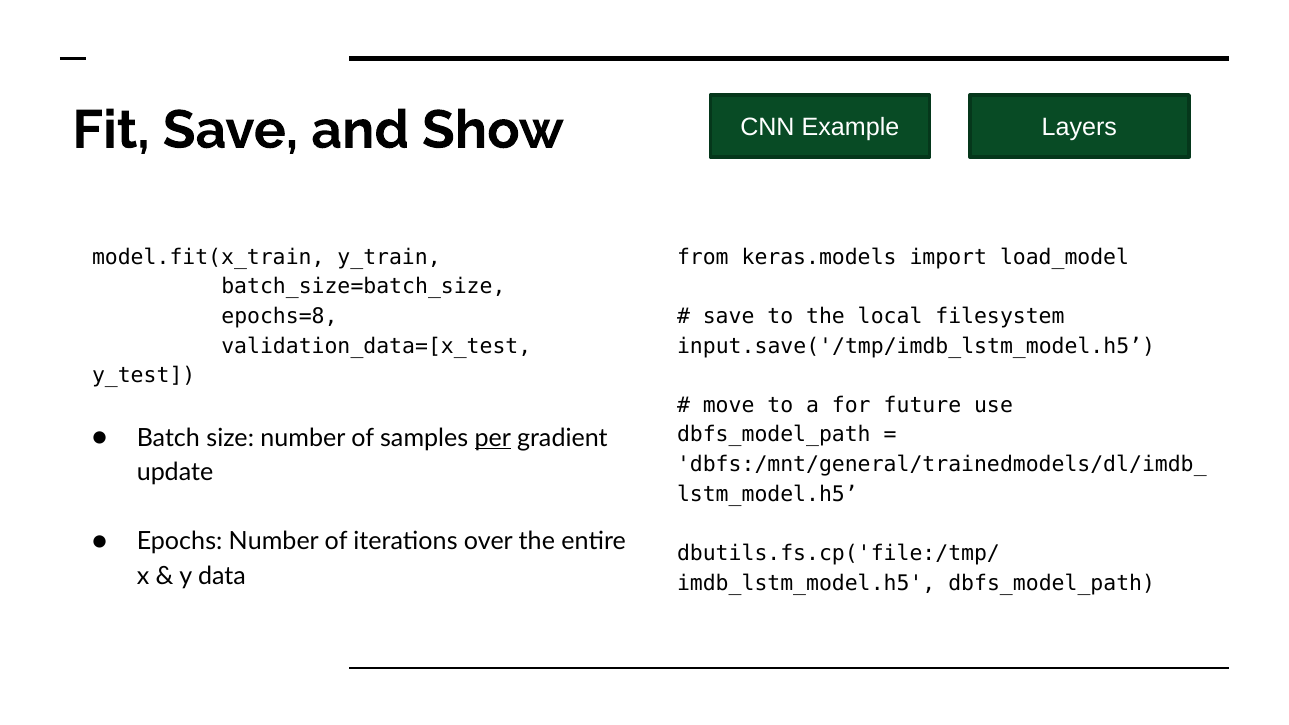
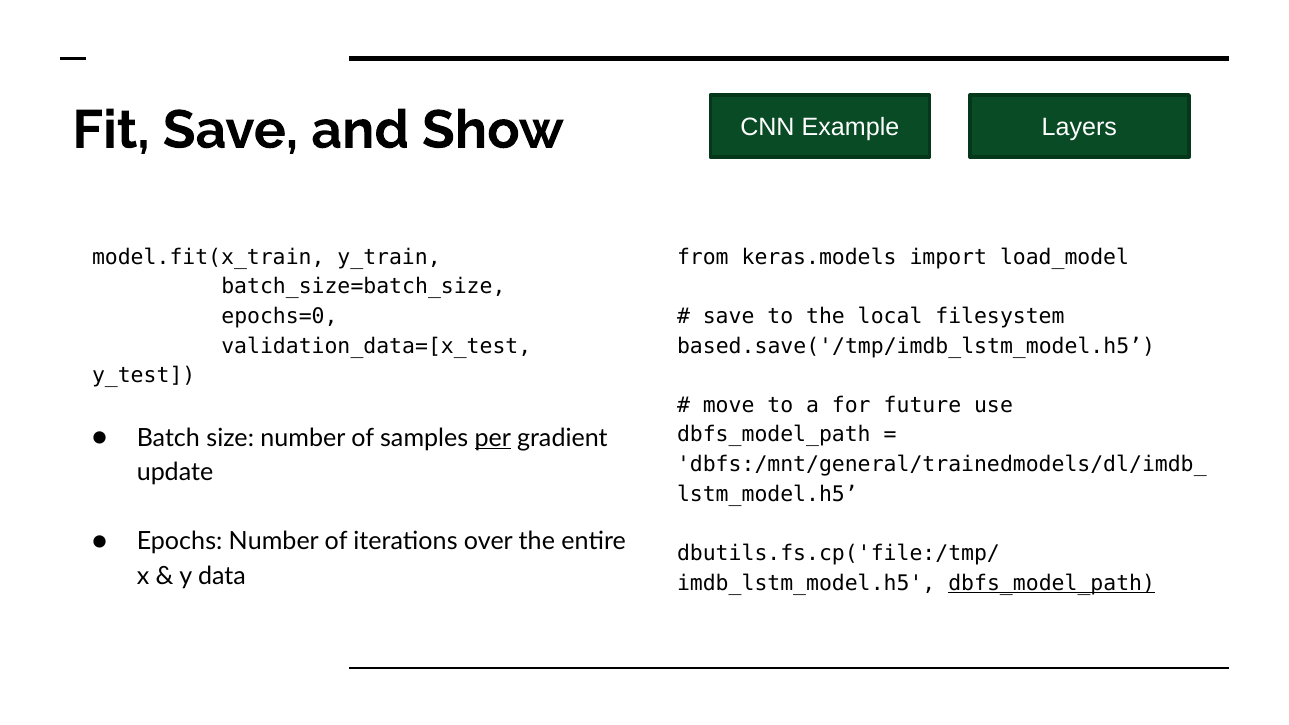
epochs=8: epochs=8 -> epochs=0 (279, 316)
input.save('/tmp/imdb_lstm_model.h5: input.save('/tmp/imdb_lstm_model.h5 -> based.save('/tmp/imdb_lstm_model.h5 (916, 346)
dbfs_model_path underline: none -> present (1052, 583)
